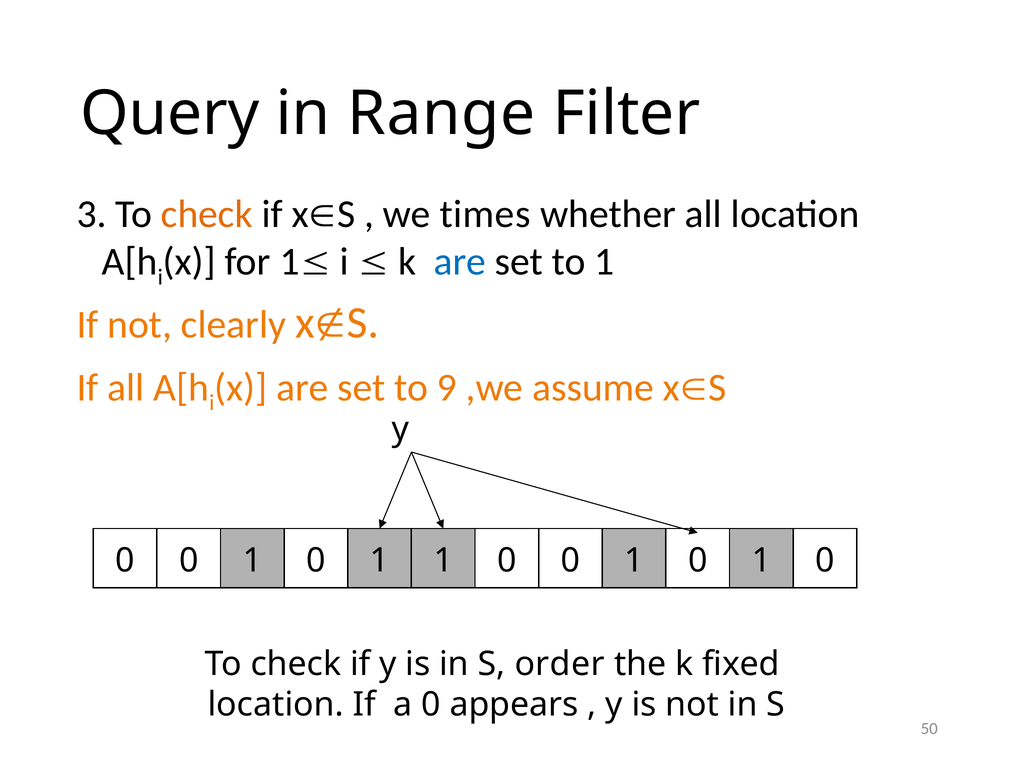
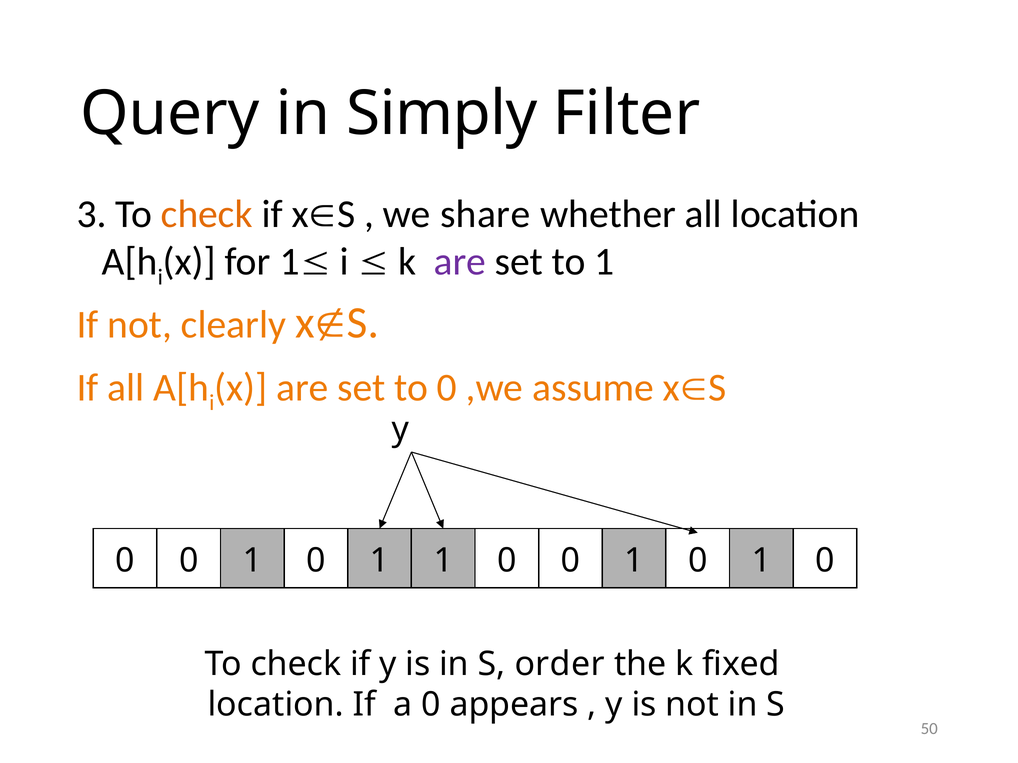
Range: Range -> Simply (442, 114)
times: times -> share (485, 214)
are colour: blue -> purple (460, 262)
to 9: 9 -> 0 (447, 388)
